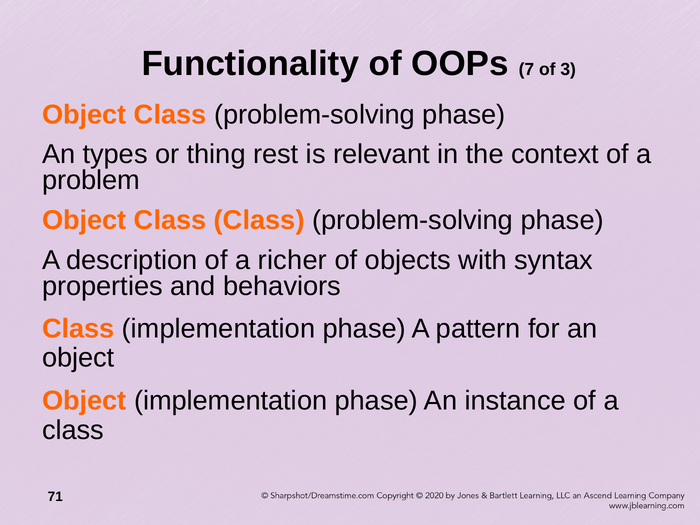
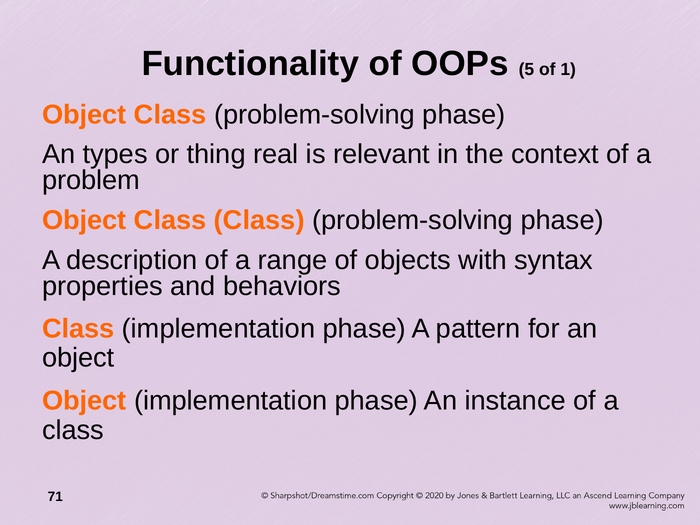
7: 7 -> 5 (526, 69)
3: 3 -> 1 (568, 69)
rest: rest -> real (276, 154)
richer: richer -> range (293, 260)
